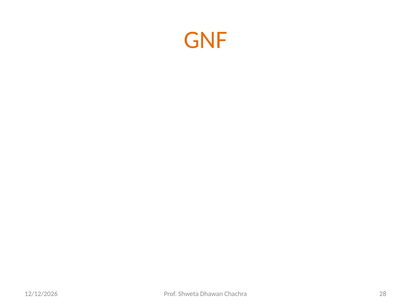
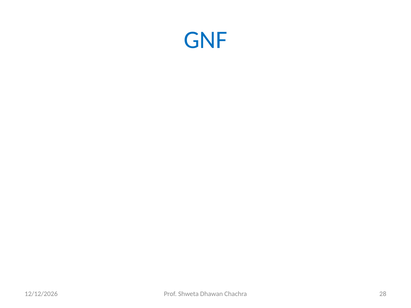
GNF colour: orange -> blue (205, 40)
